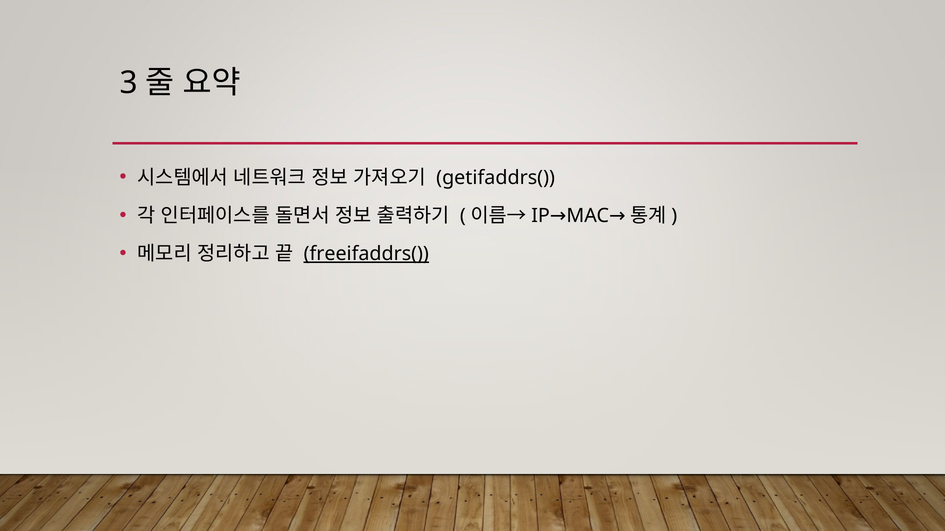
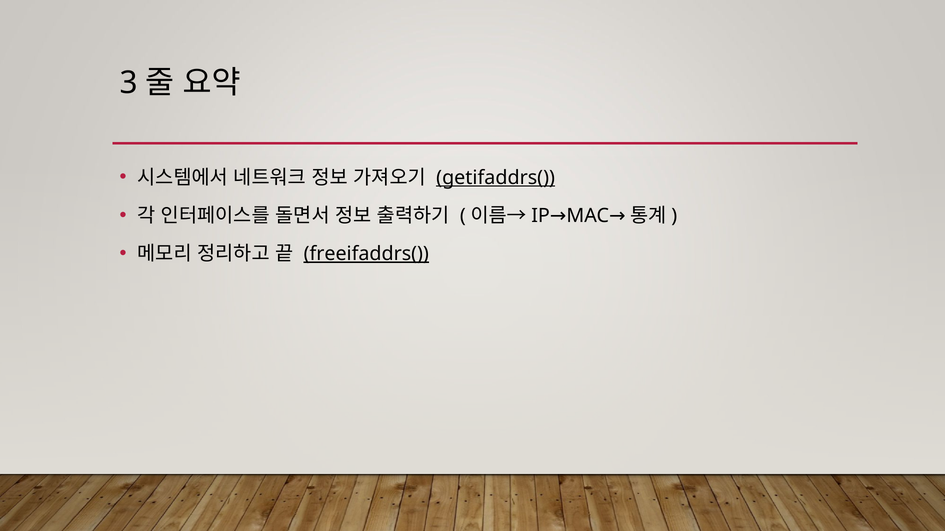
getifaddrs( underline: none -> present (496, 178)
